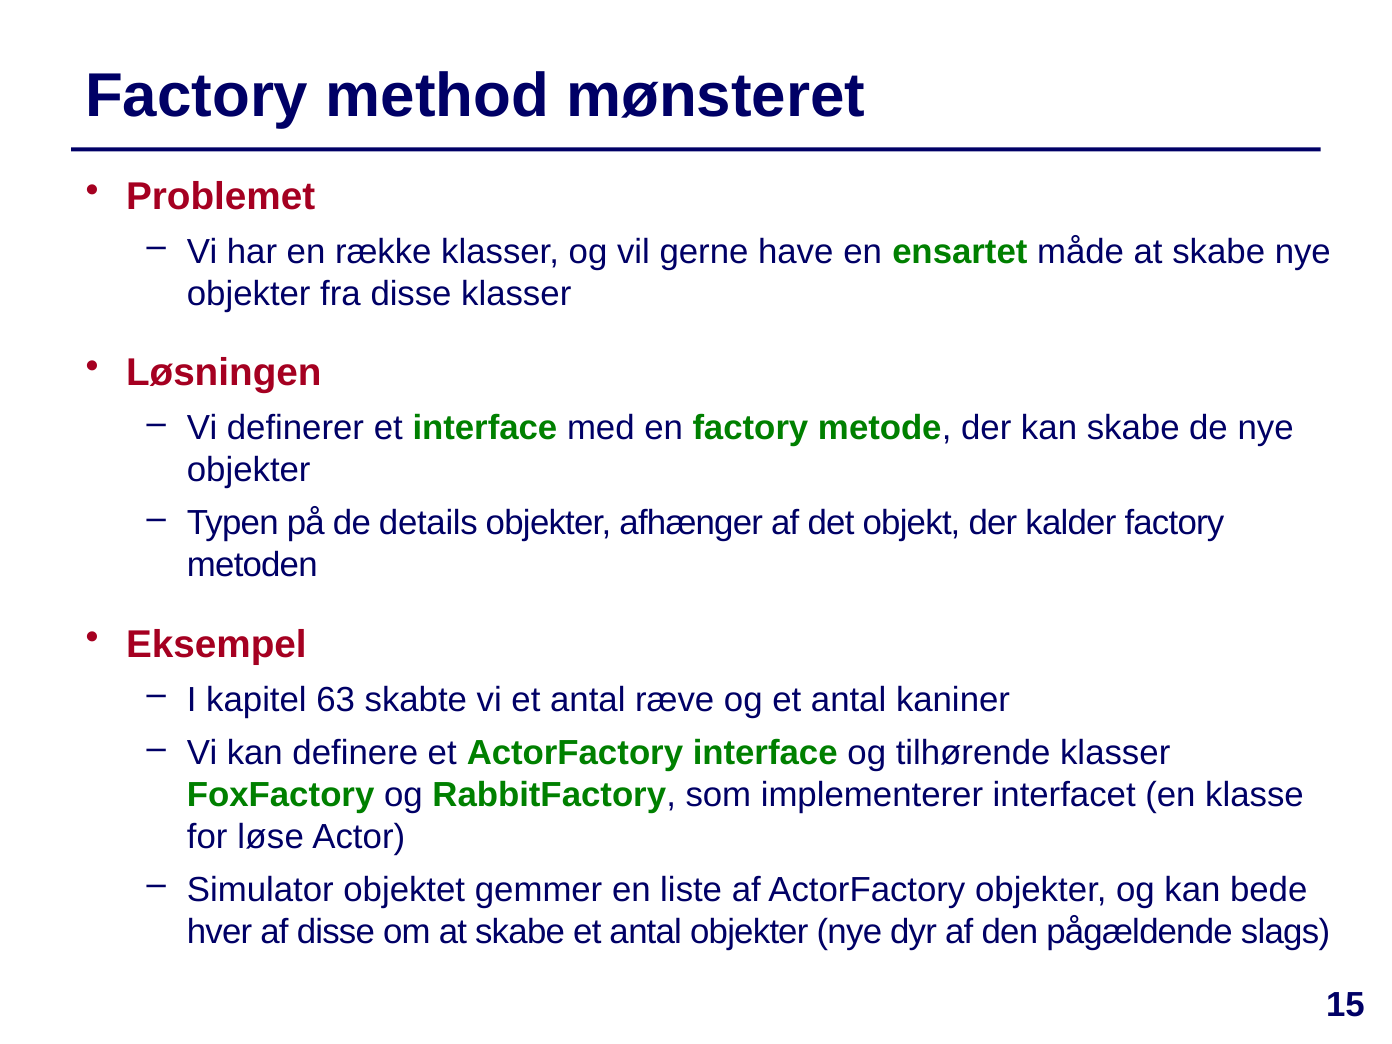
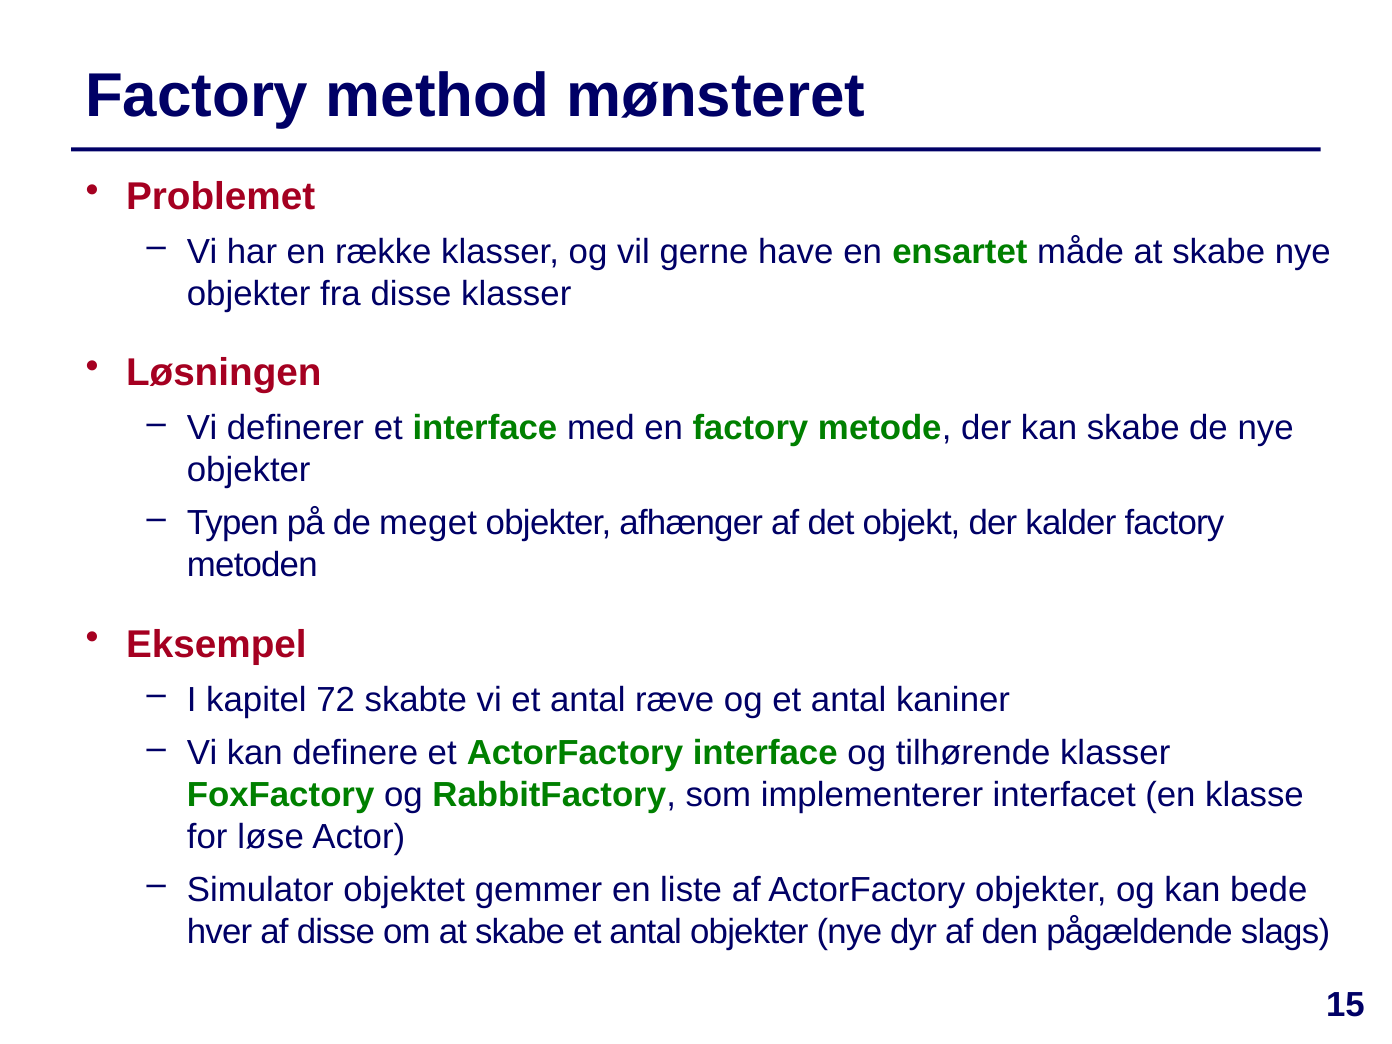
details: details -> meget (428, 524)
63: 63 -> 72 (336, 700)
